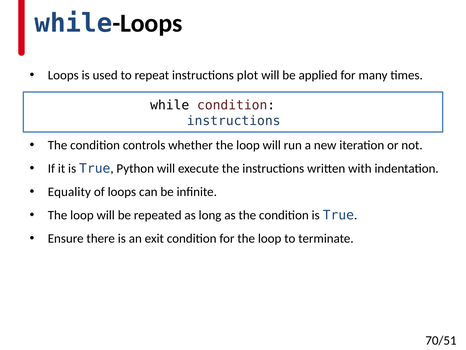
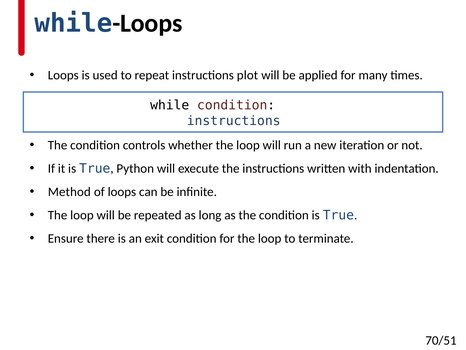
Equality: Equality -> Method (69, 192)
